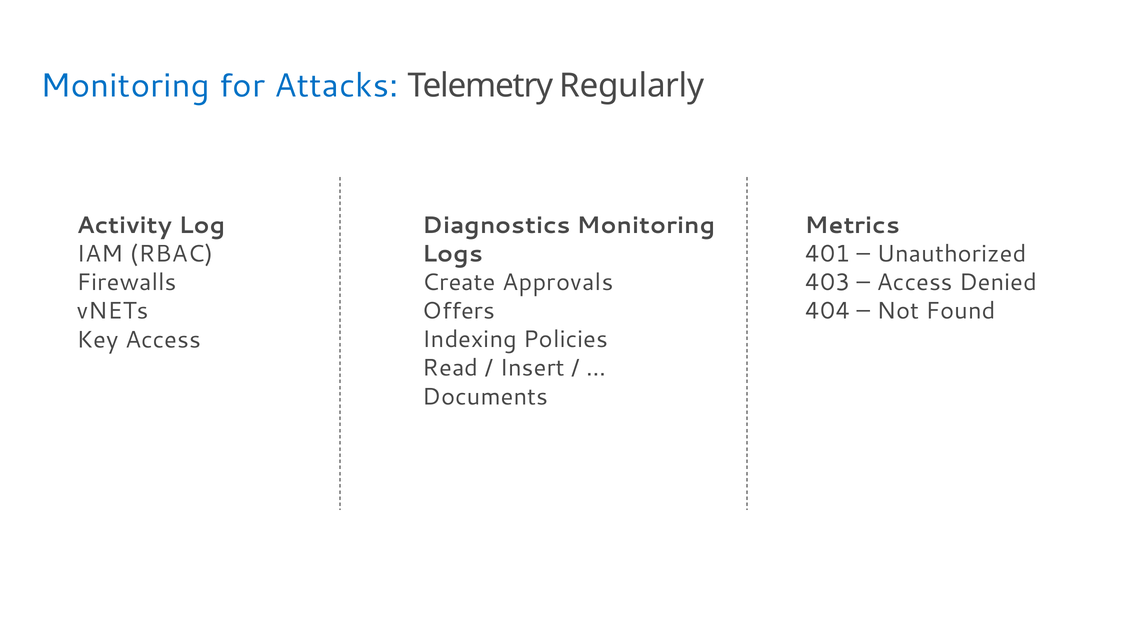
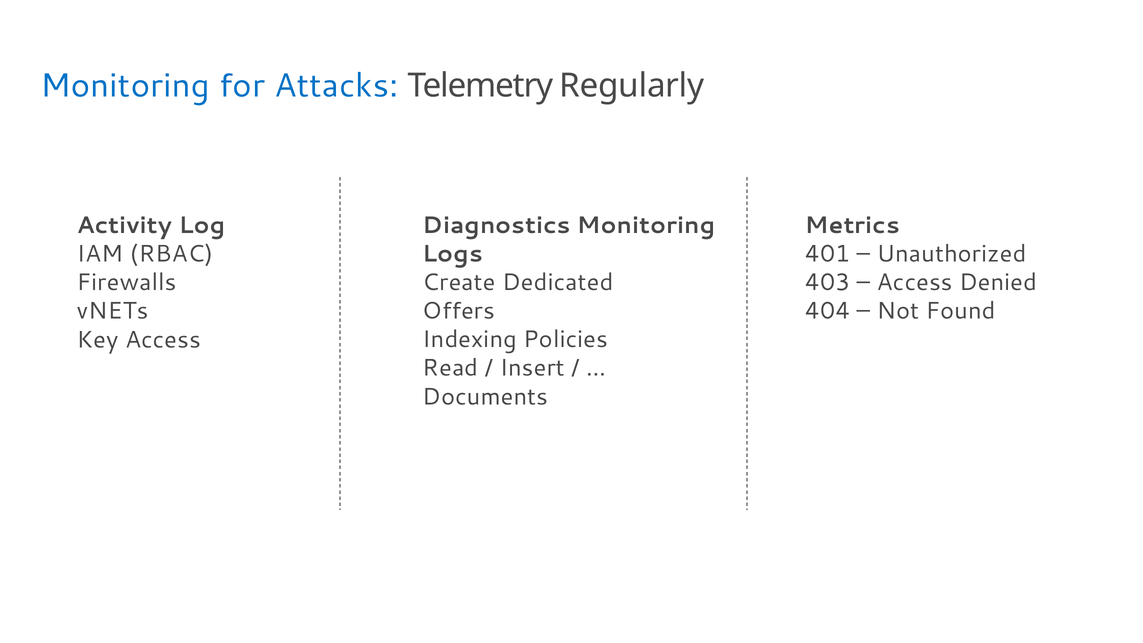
Approvals: Approvals -> Dedicated (558, 282)
